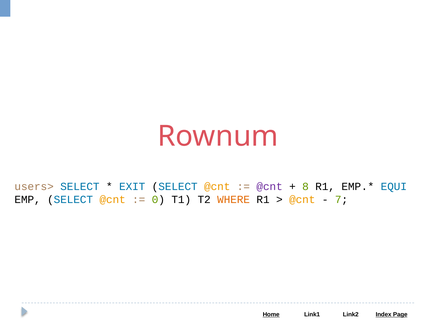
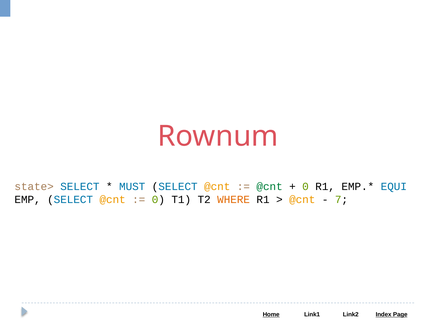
users>: users> -> state> (34, 187)
EXIT: EXIT -> MUST (132, 187)
@cnt colour: purple -> green (270, 187)
8: 8 -> 0 (306, 187)
